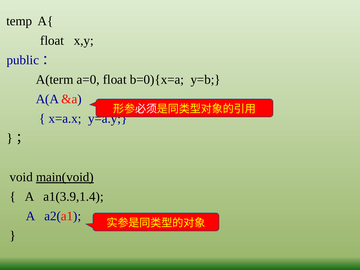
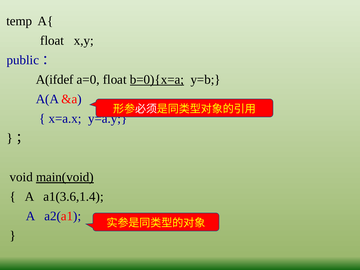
A(term: A(term -> A(ifdef (55, 80)
b=0){x=a underline: none -> present (157, 80)
a1(3.9,1.4: a1(3.9,1.4 -> a1(3.6,1.4 (74, 197)
